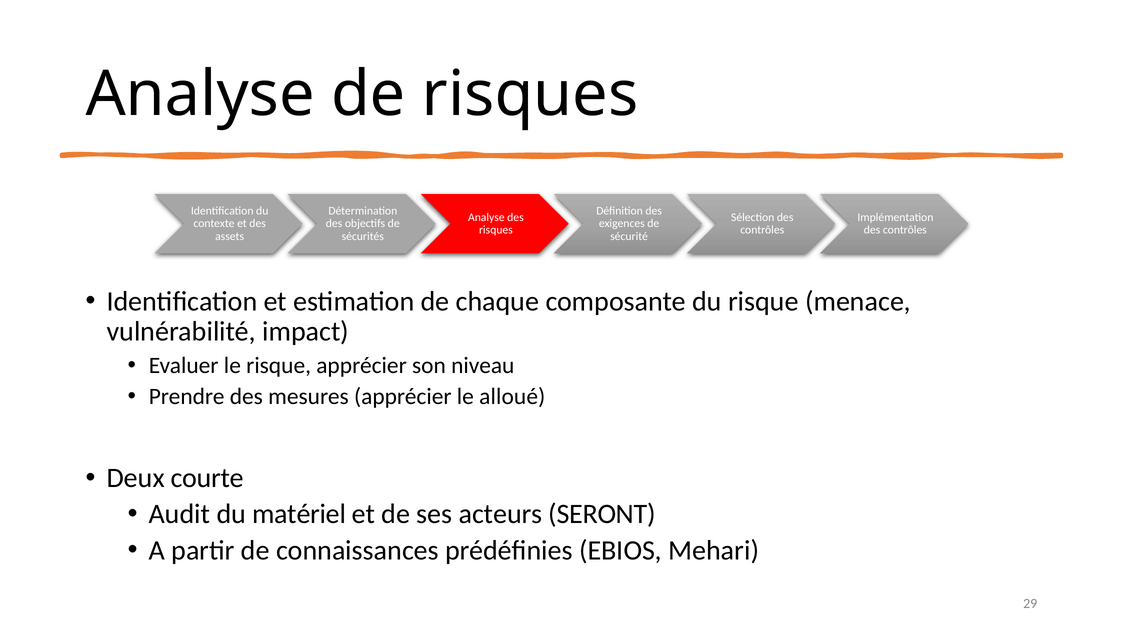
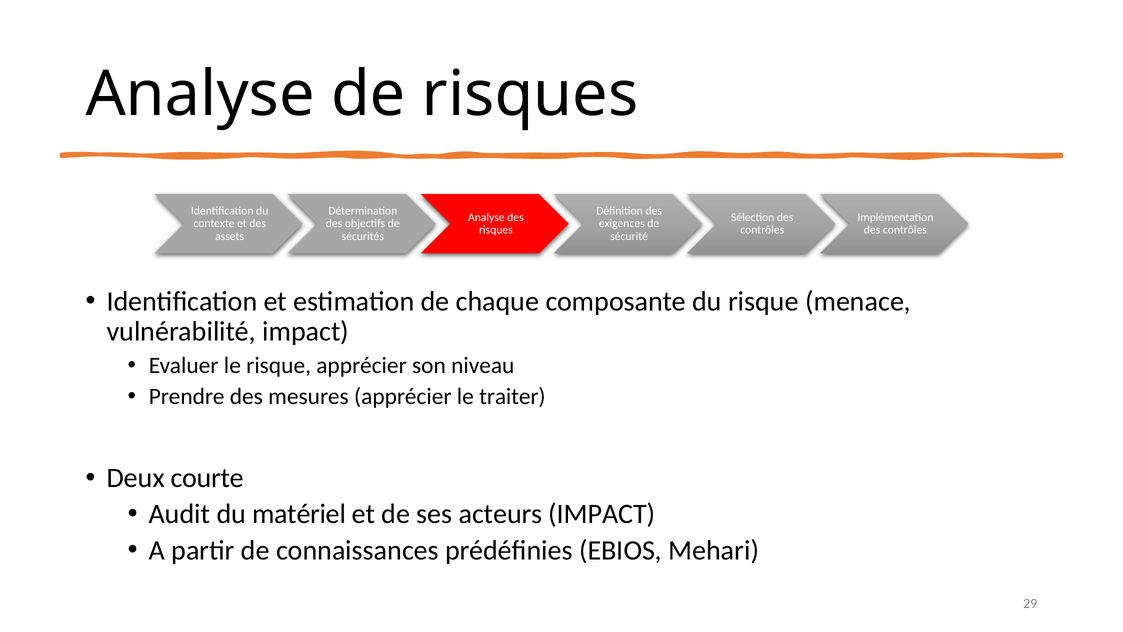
alloué: alloué -> traiter (512, 396)
acteurs SERONT: SERONT -> IMPACT (602, 514)
